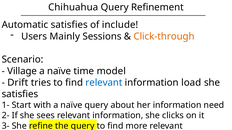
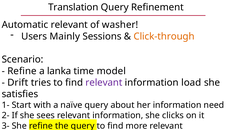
Chihuahua: Chihuahua -> Translation (73, 7)
Automatic satisfies: satisfies -> relevant (69, 25)
include: include -> washer (120, 25)
Village: Village -> Refine (22, 71)
naïve: naïve -> lanka (59, 71)
relevant colour: blue -> purple (104, 83)
